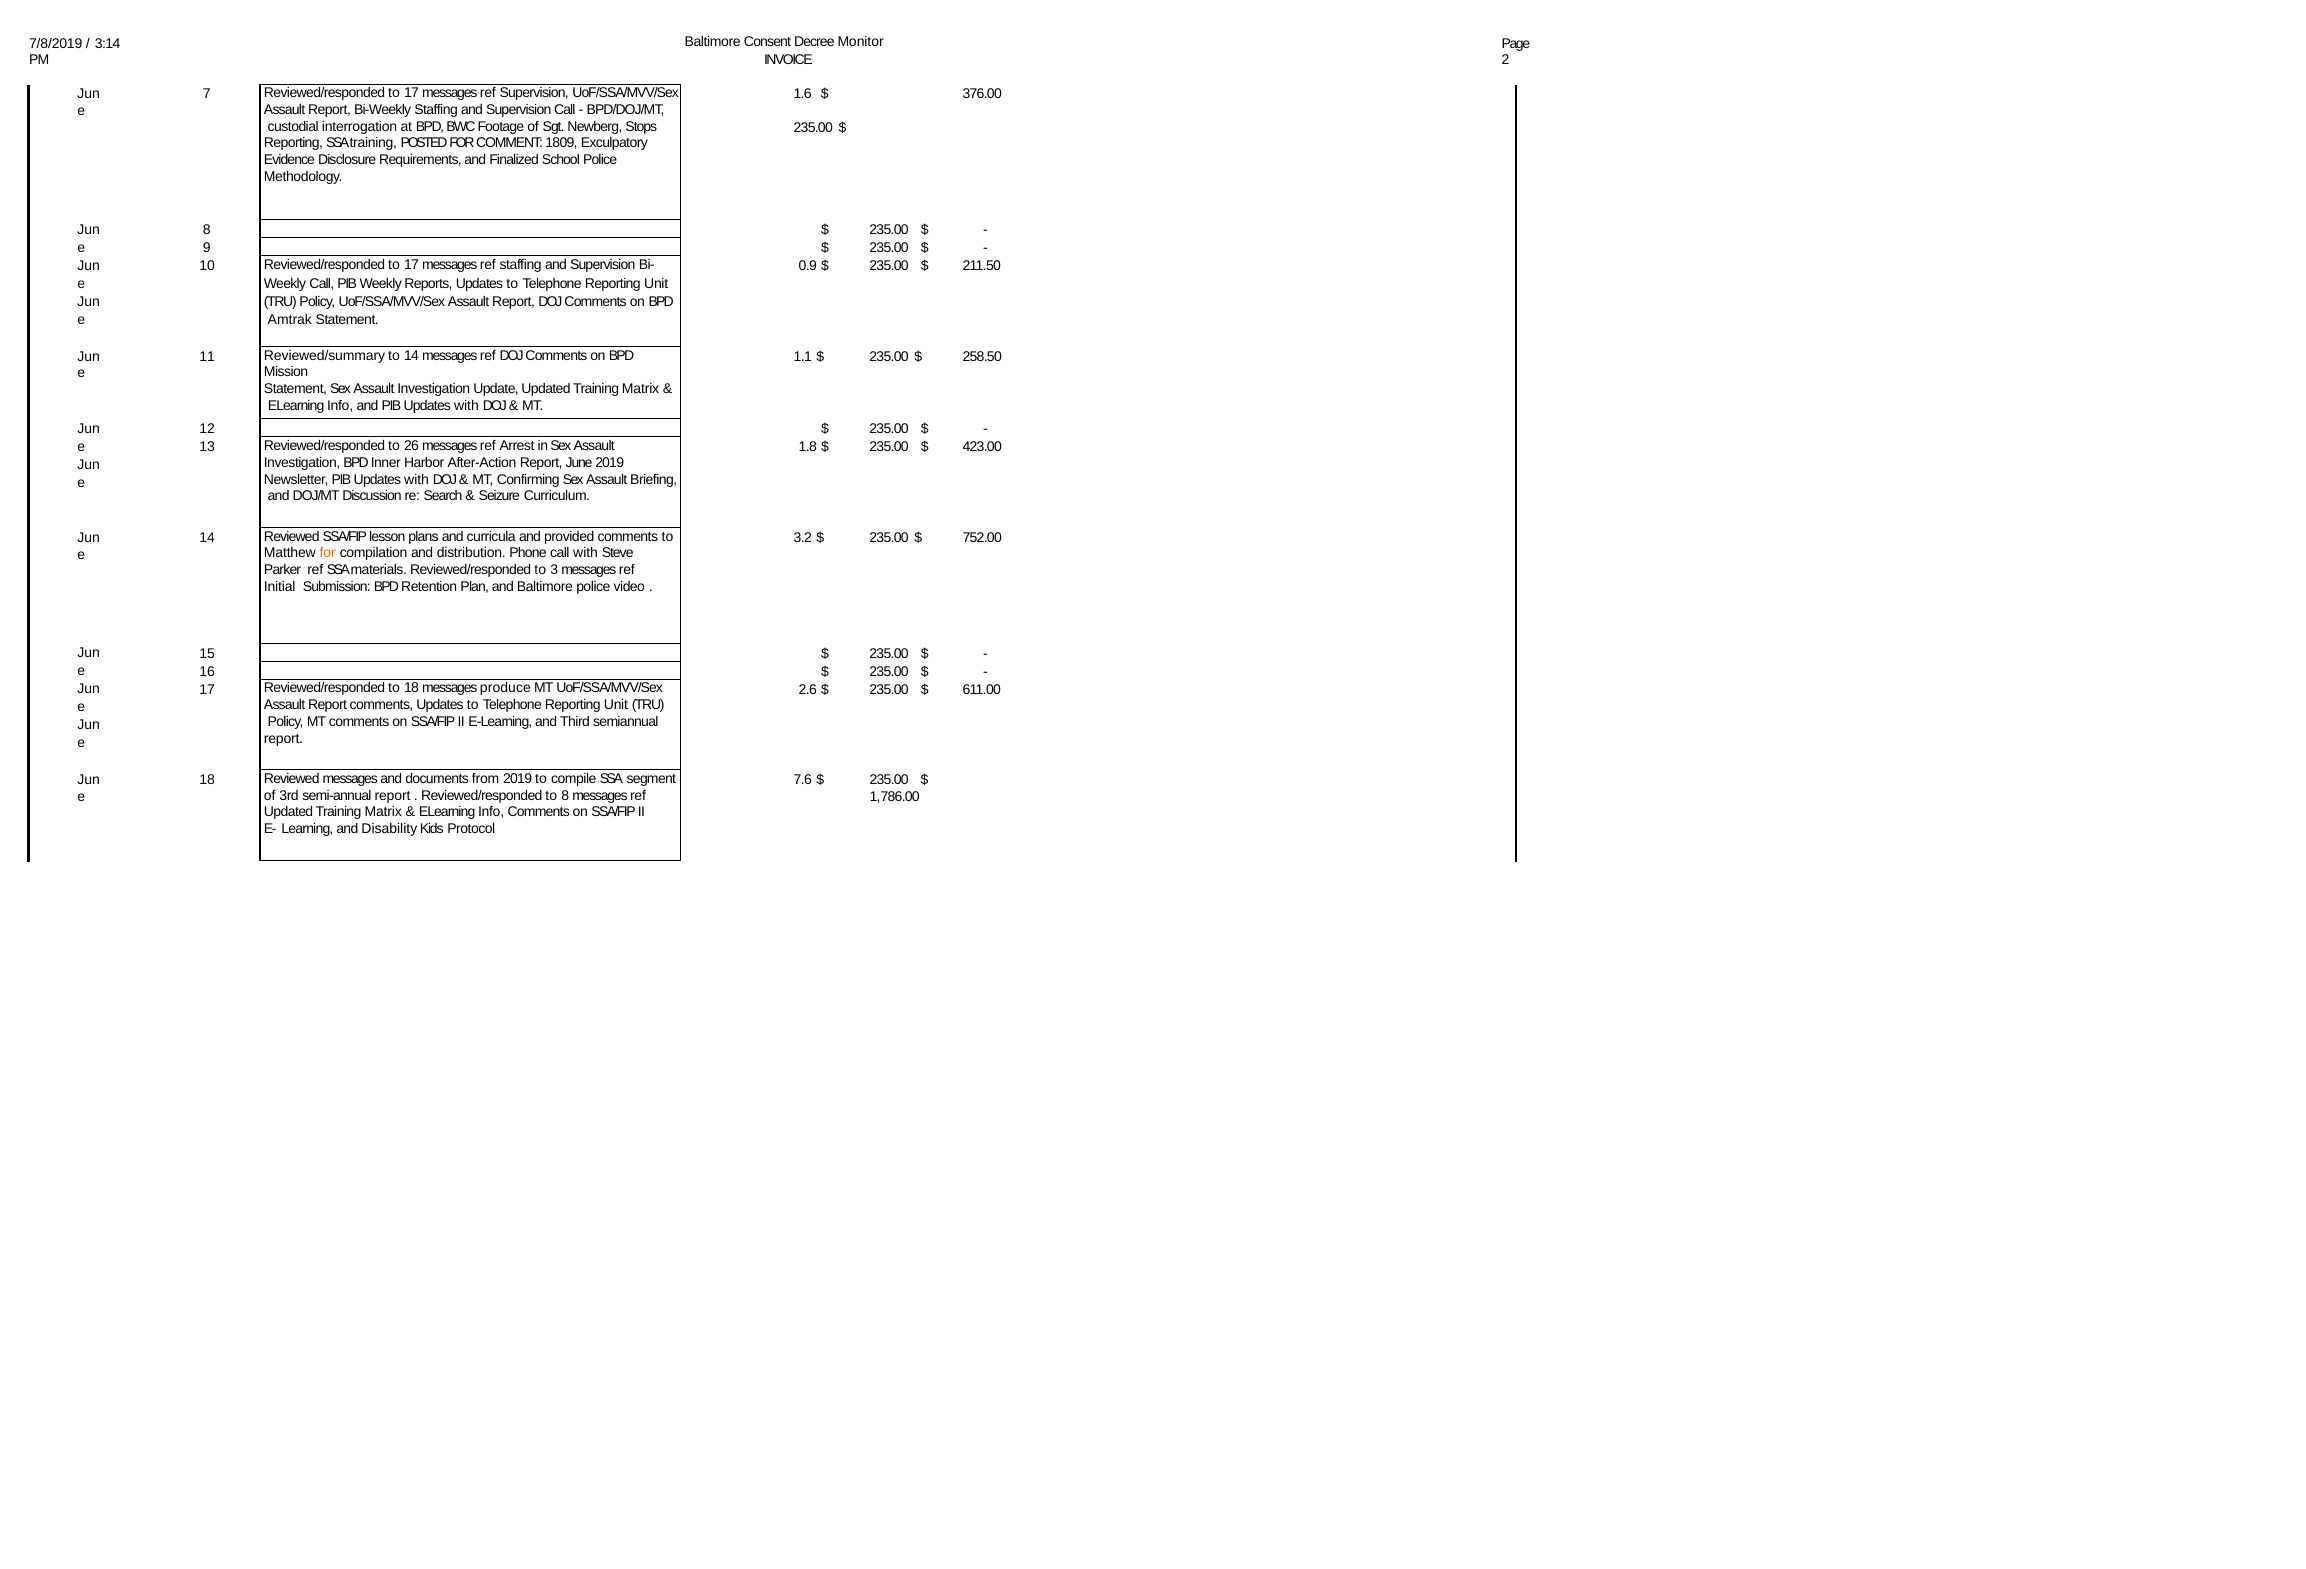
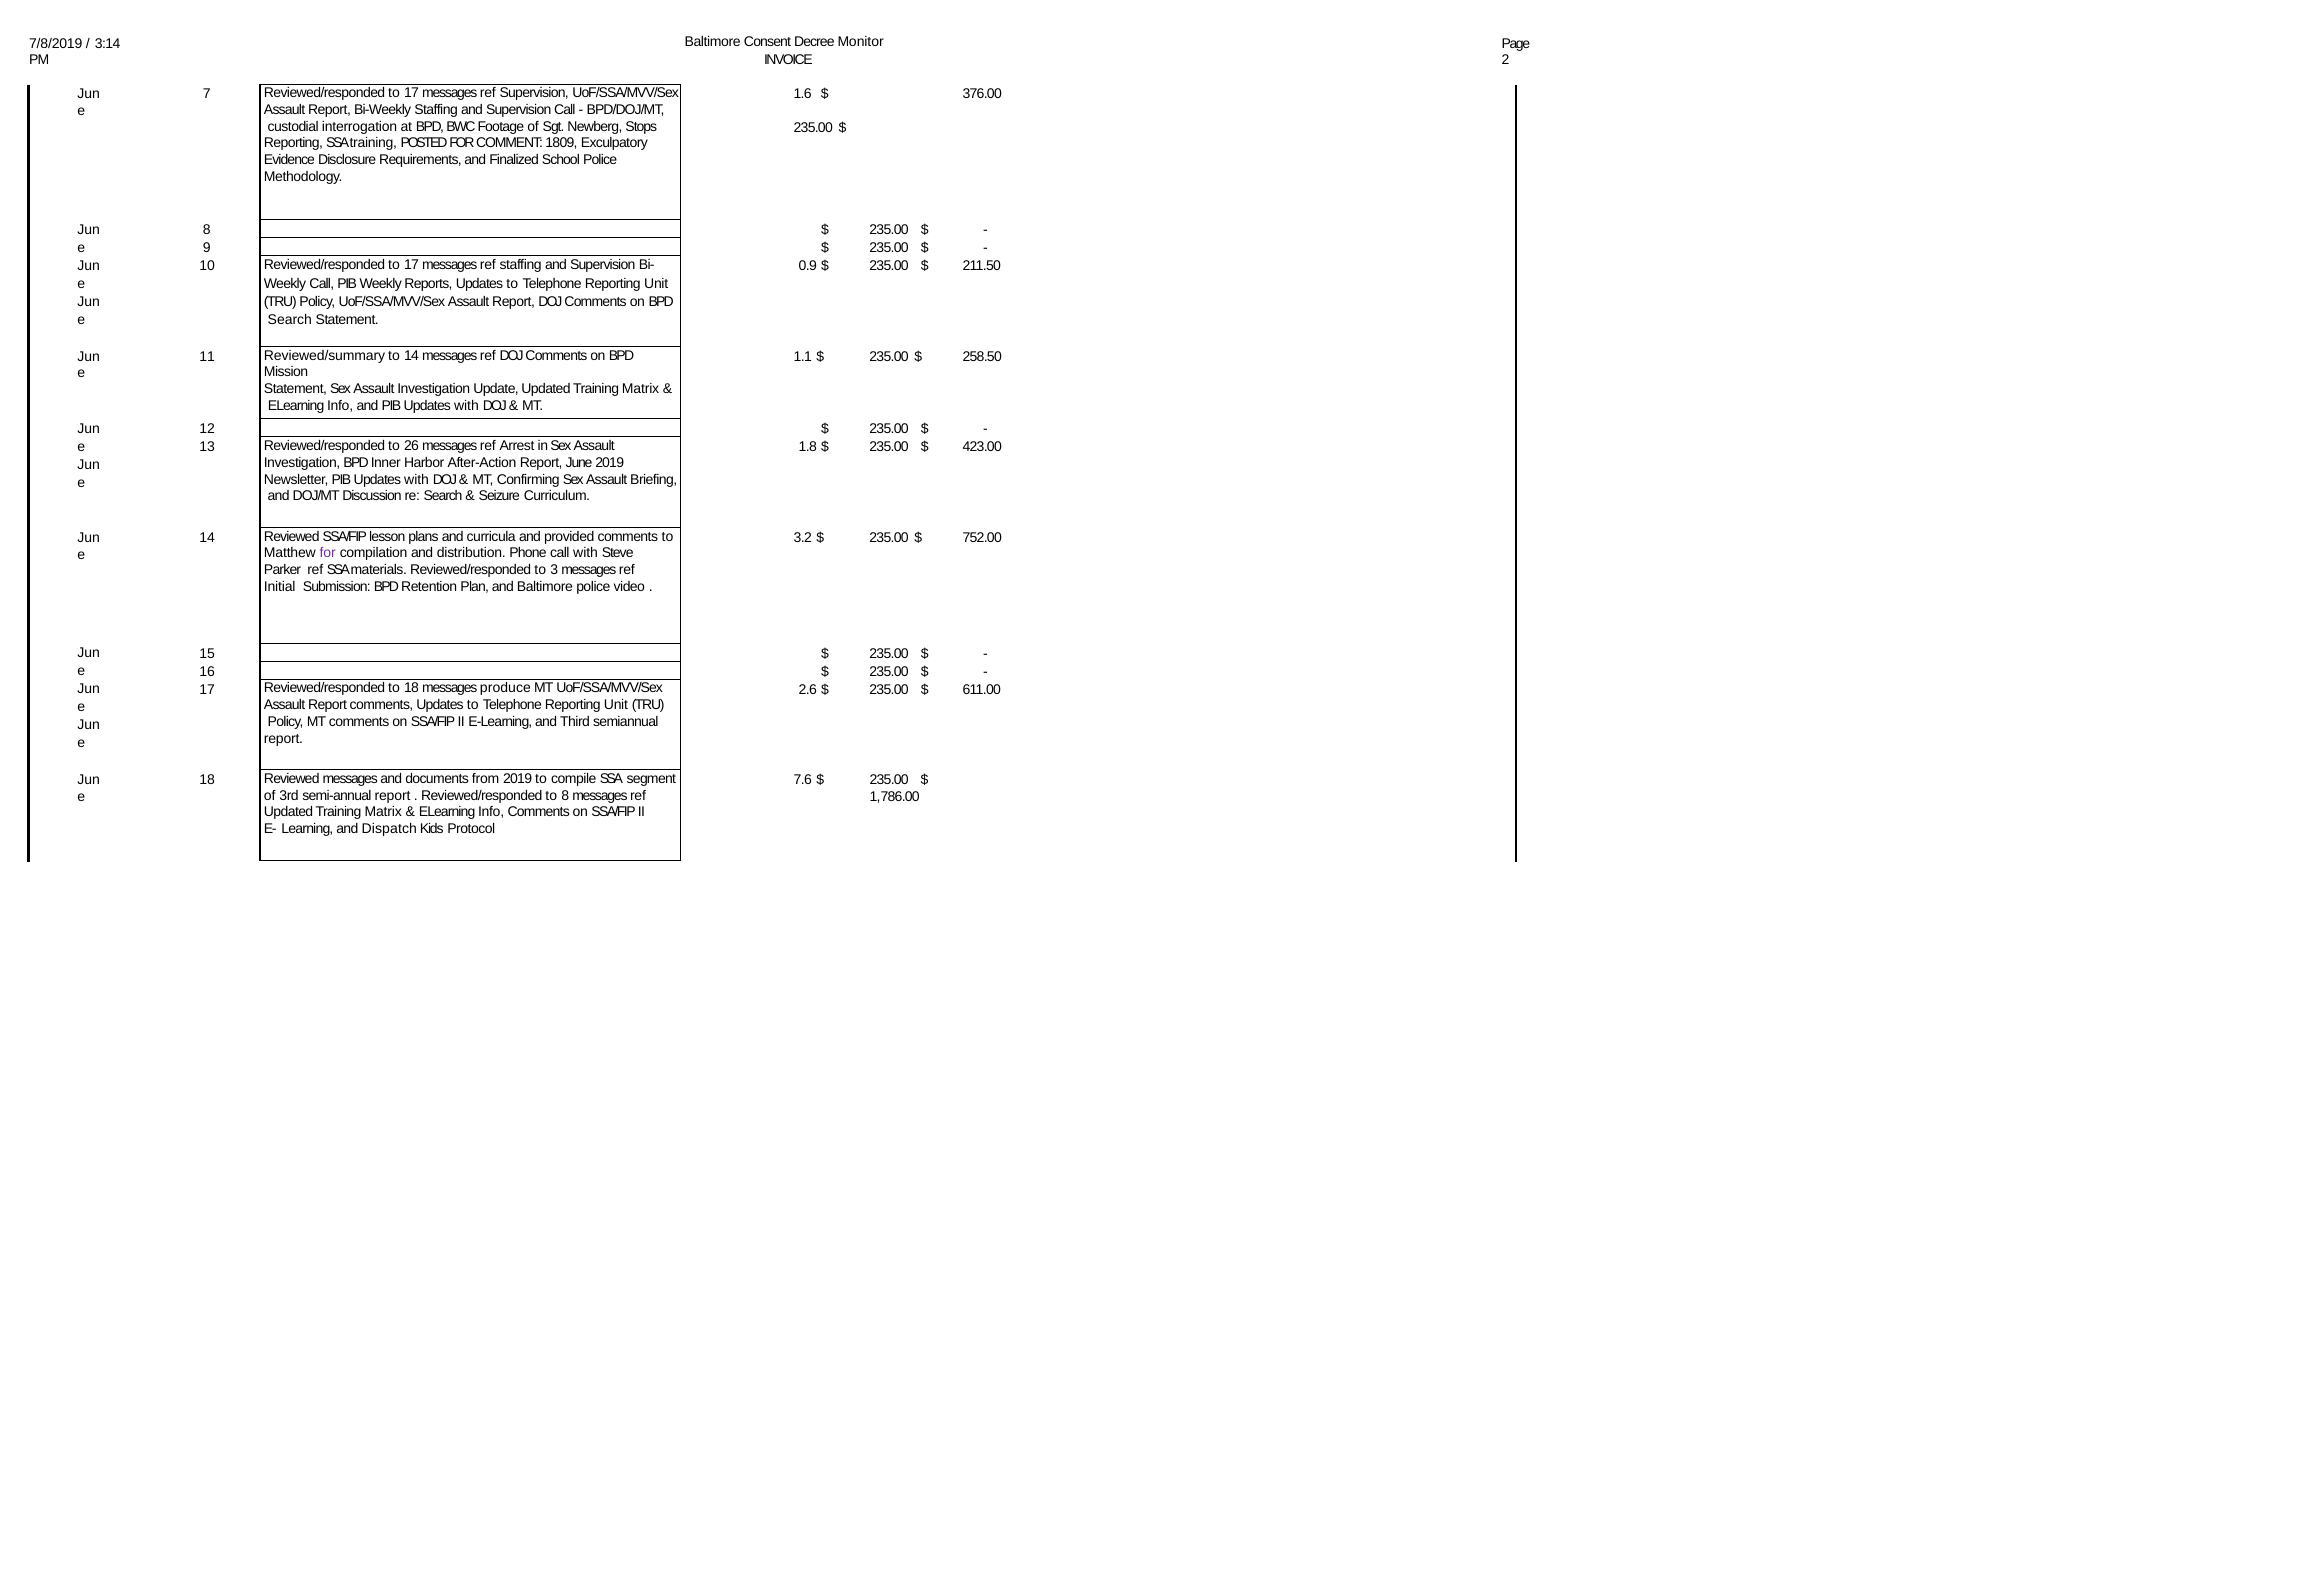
Amtrak: Amtrak -> Search (290, 320)
for colour: orange -> purple (328, 553)
Disability: Disability -> Dispatch (389, 829)
